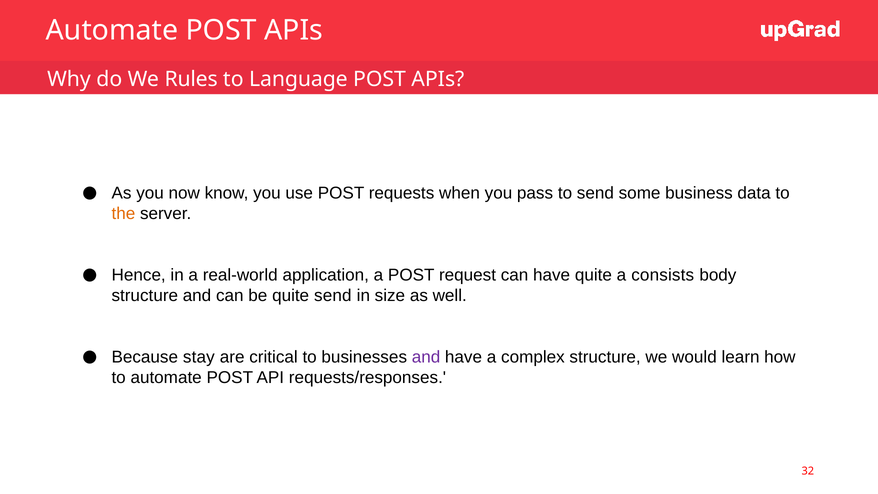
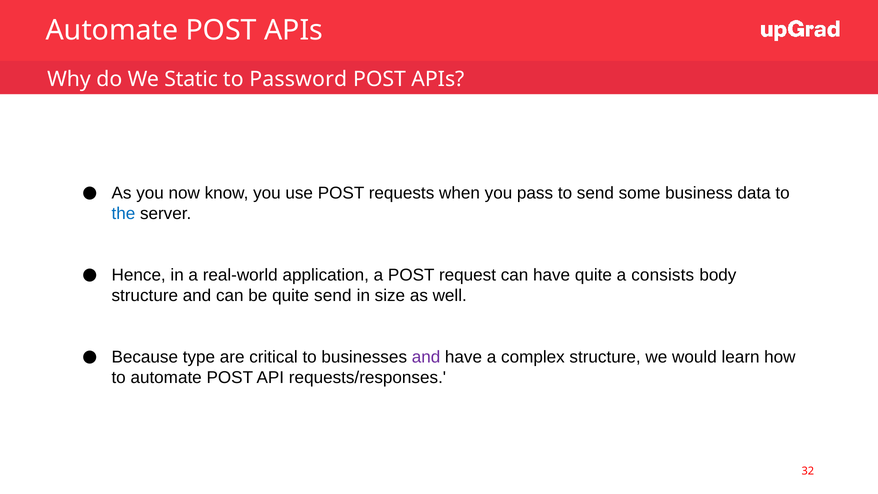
Rules: Rules -> Static (191, 79)
Language: Language -> Password (298, 79)
the colour: orange -> blue (123, 214)
stay: stay -> type (199, 357)
